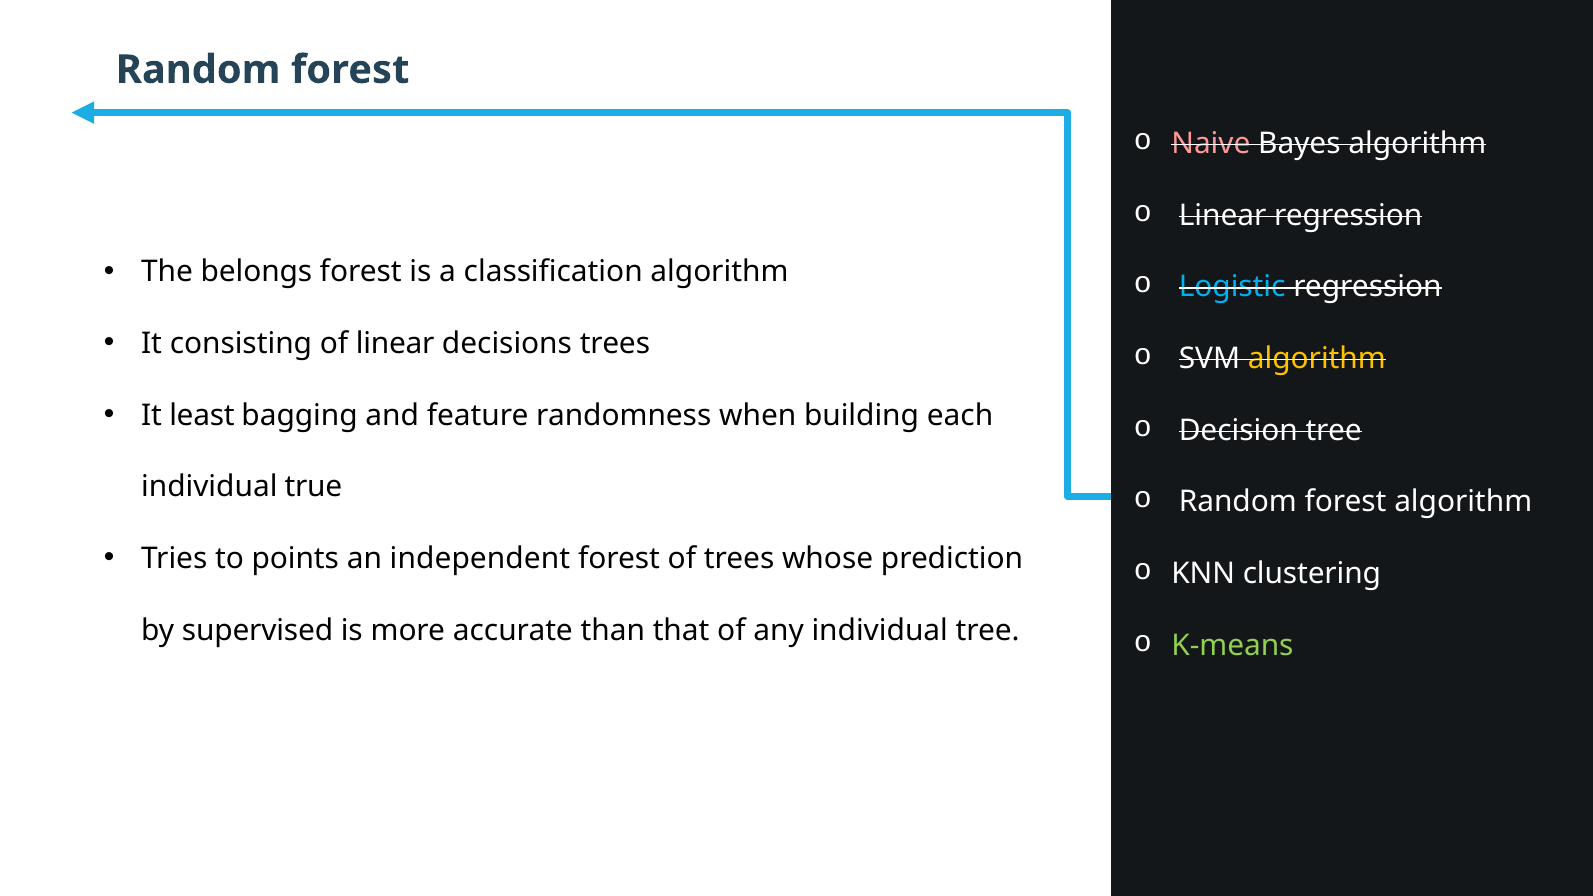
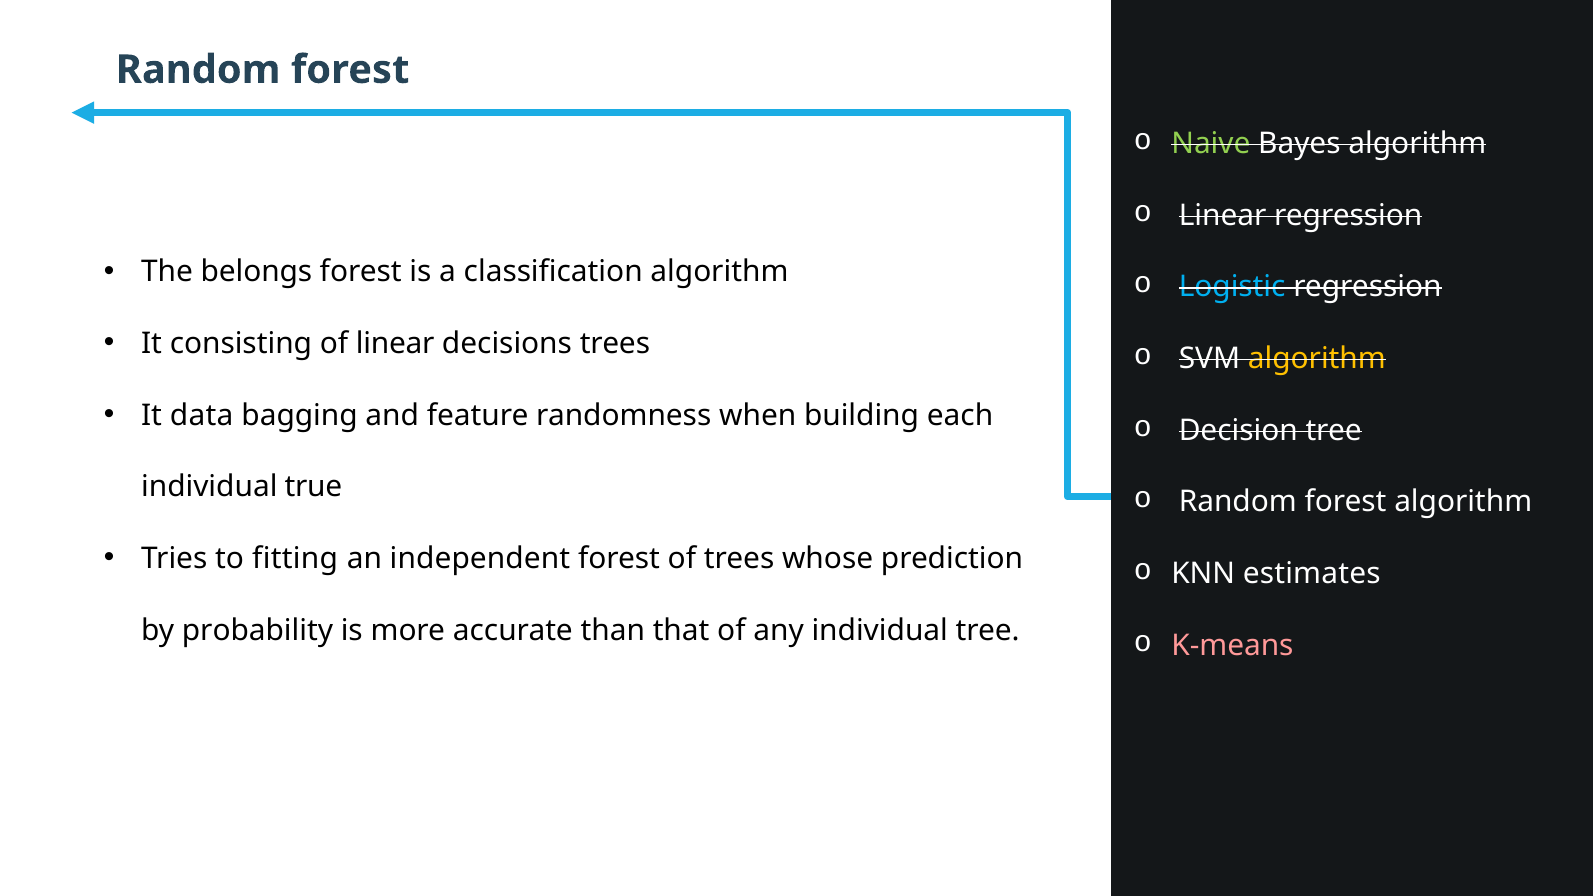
Naive colour: pink -> light green (1211, 144)
least: least -> data (202, 415)
points: points -> fitting (295, 559)
clustering: clustering -> estimates (1312, 574)
supervised: supervised -> probability (257, 630)
K-means colour: light green -> pink (1232, 645)
